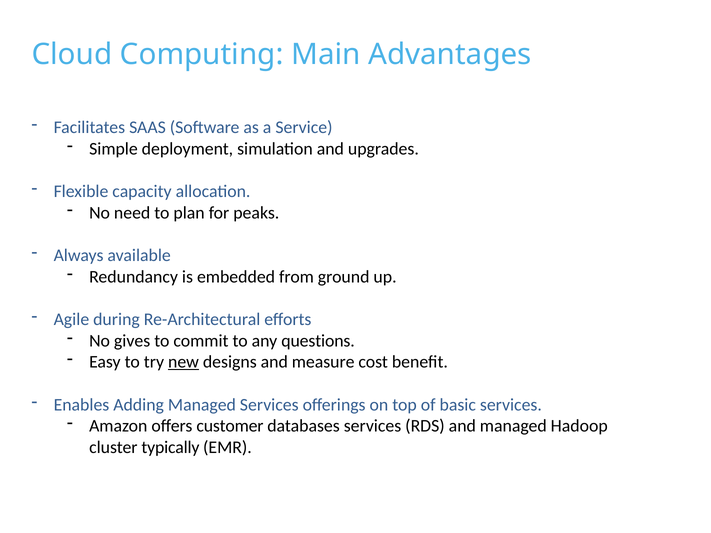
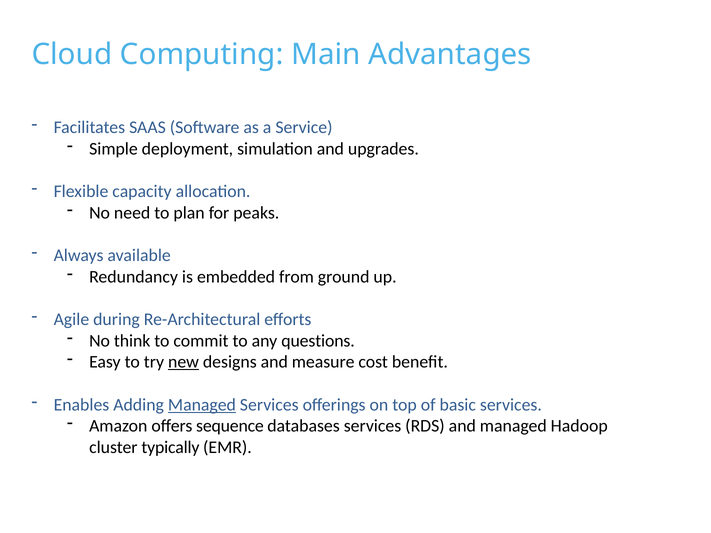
gives: gives -> think (132, 341)
Managed underline: none -> present (202, 405)
customer: customer -> sequence (230, 426)
